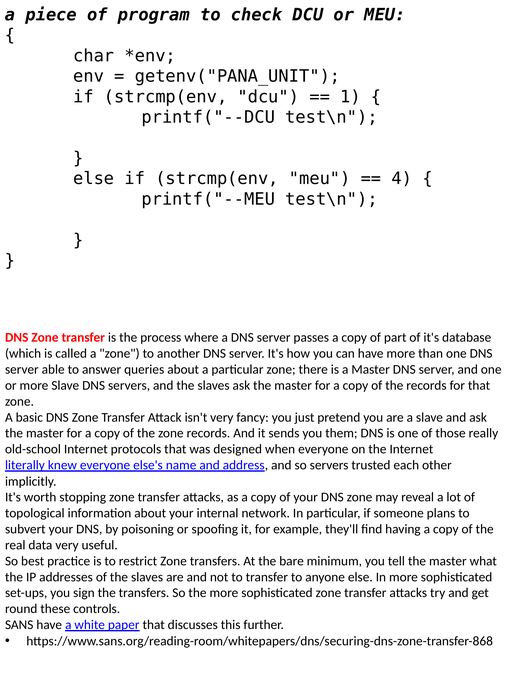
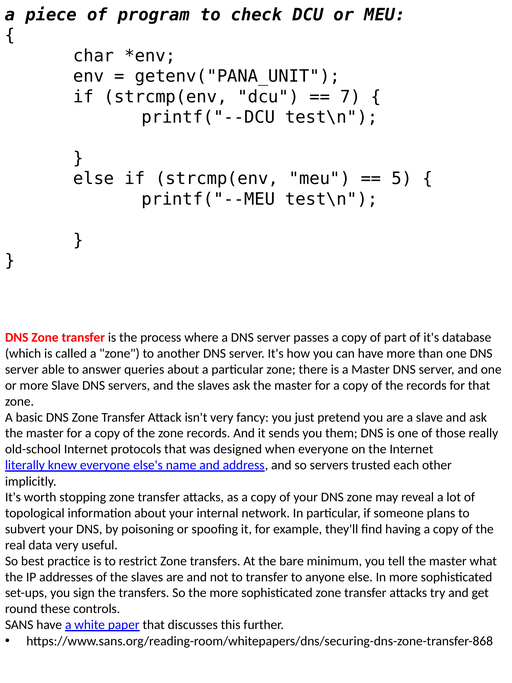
1: 1 -> 7 (350, 97)
4: 4 -> 5 (402, 179)
